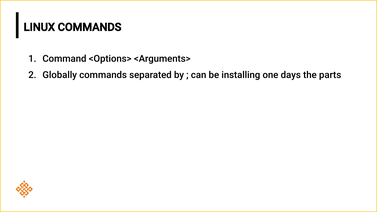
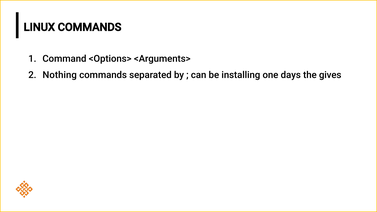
Globally: Globally -> Nothing (60, 75)
parts: parts -> gives (330, 75)
